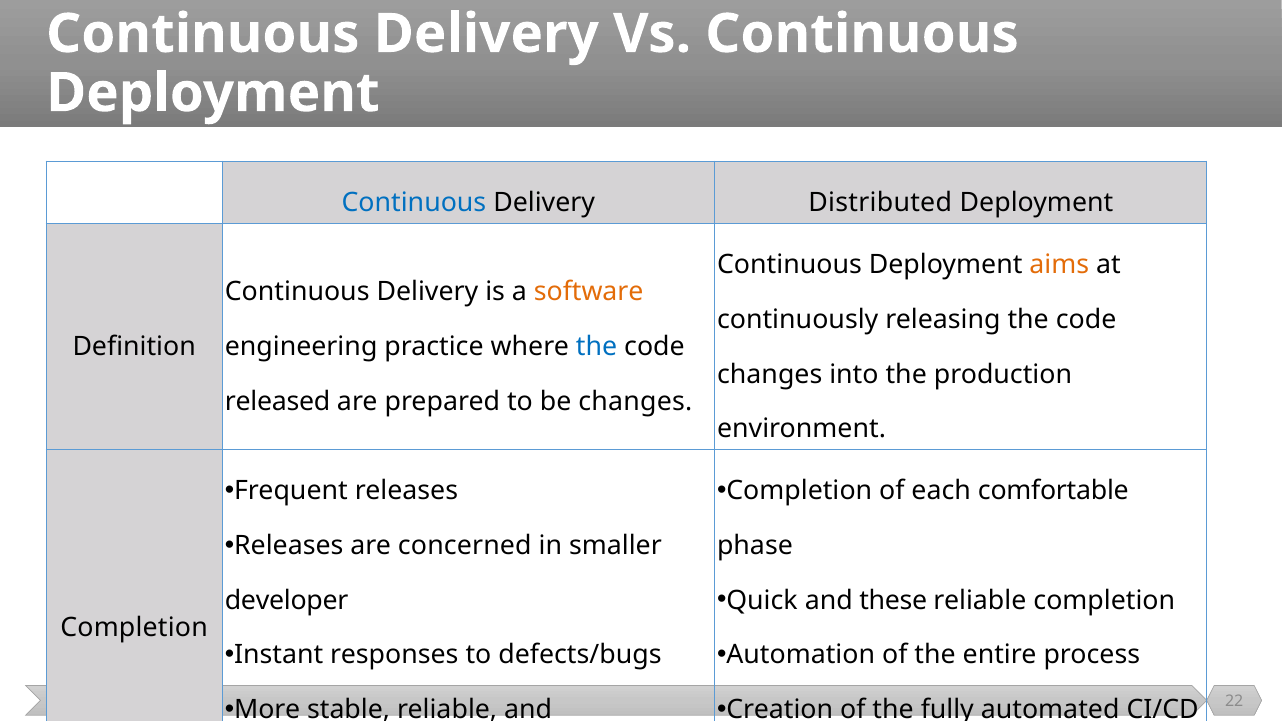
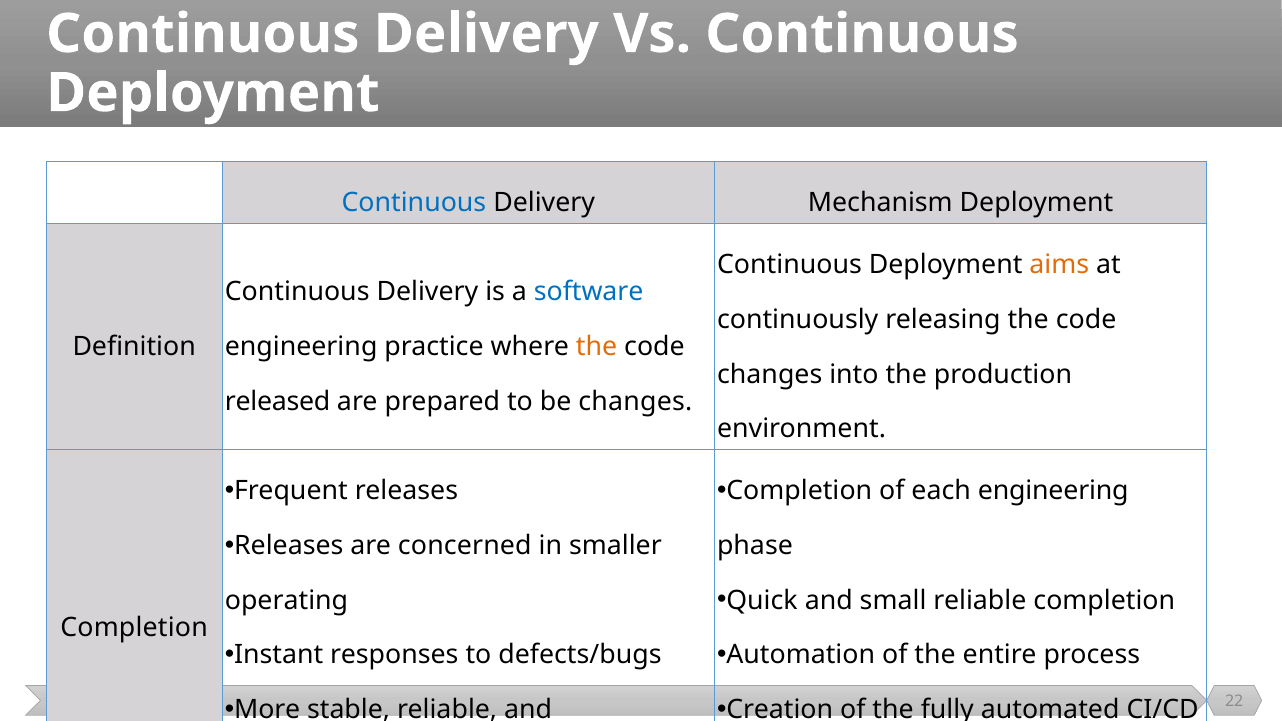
Distributed: Distributed -> Mechanism (880, 203)
software colour: orange -> blue (589, 292)
the colour: blue -> orange (597, 347)
each comfortable: comfortable -> engineering (1053, 491)
these: these -> small (893, 600)
developer: developer -> operating (287, 600)
